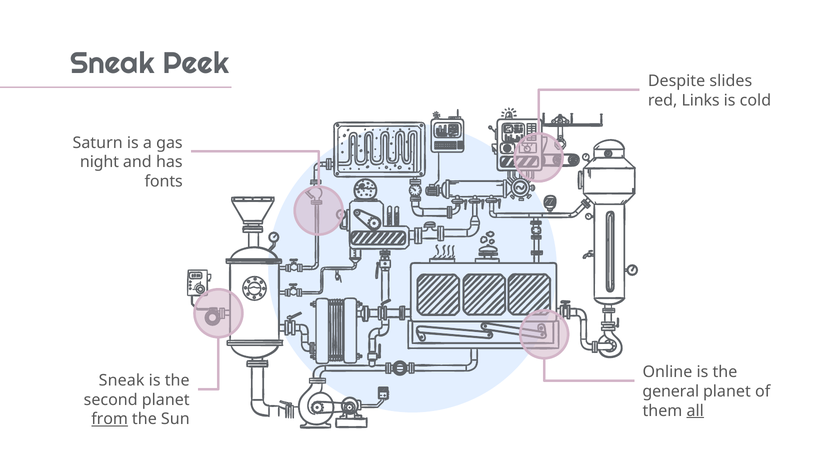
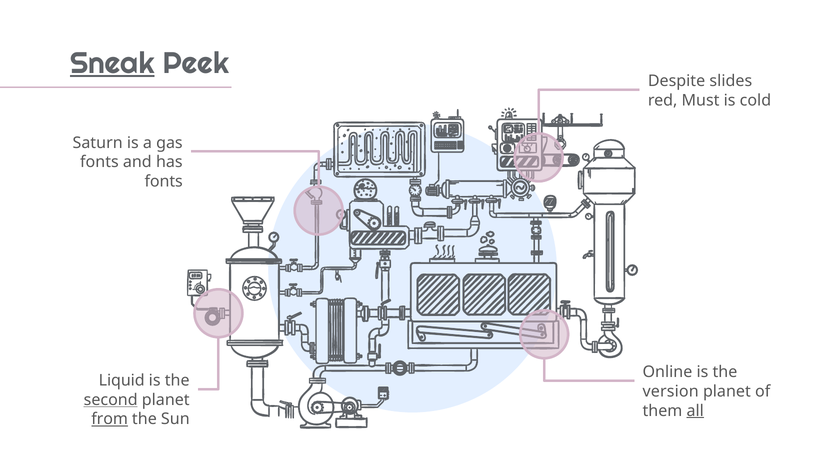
Sneak underline: none -> present (112, 63)
Links: Links -> Must (701, 100)
night: night -> fonts (99, 162)
Sneak: Sneak -> Liquid (122, 381)
general: general -> version (671, 392)
second underline: none -> present (111, 400)
